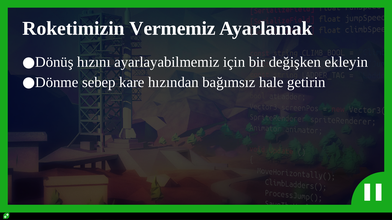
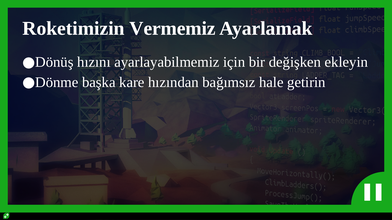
sebep: sebep -> başka (99, 83)
